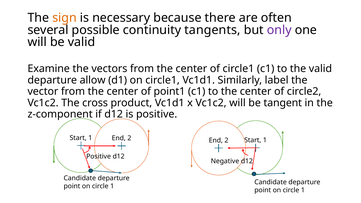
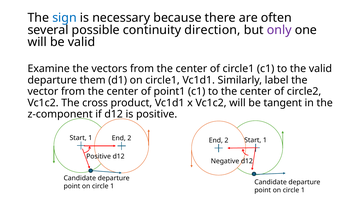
sign colour: orange -> blue (64, 18)
tangents: tangents -> direction (212, 30)
allow: allow -> them (93, 80)
